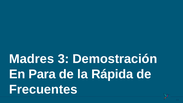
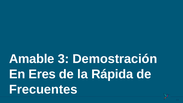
Madres: Madres -> Amable (32, 59)
Para: Para -> Eres (42, 74)
